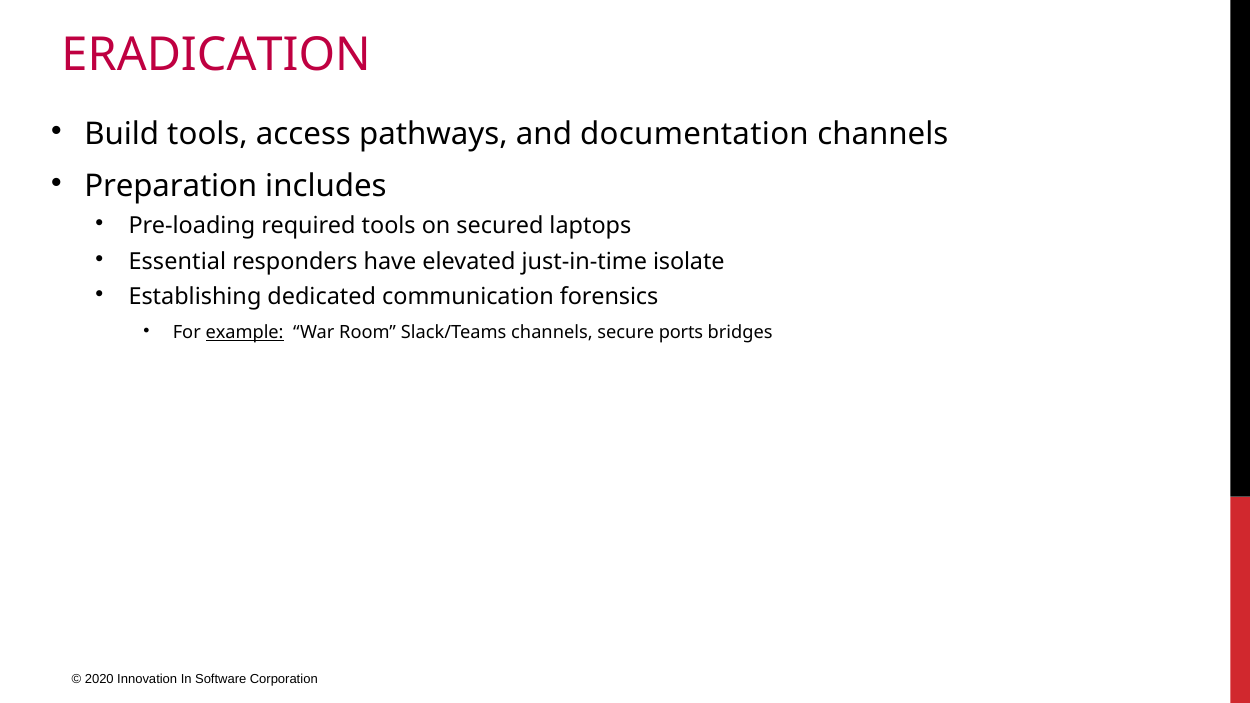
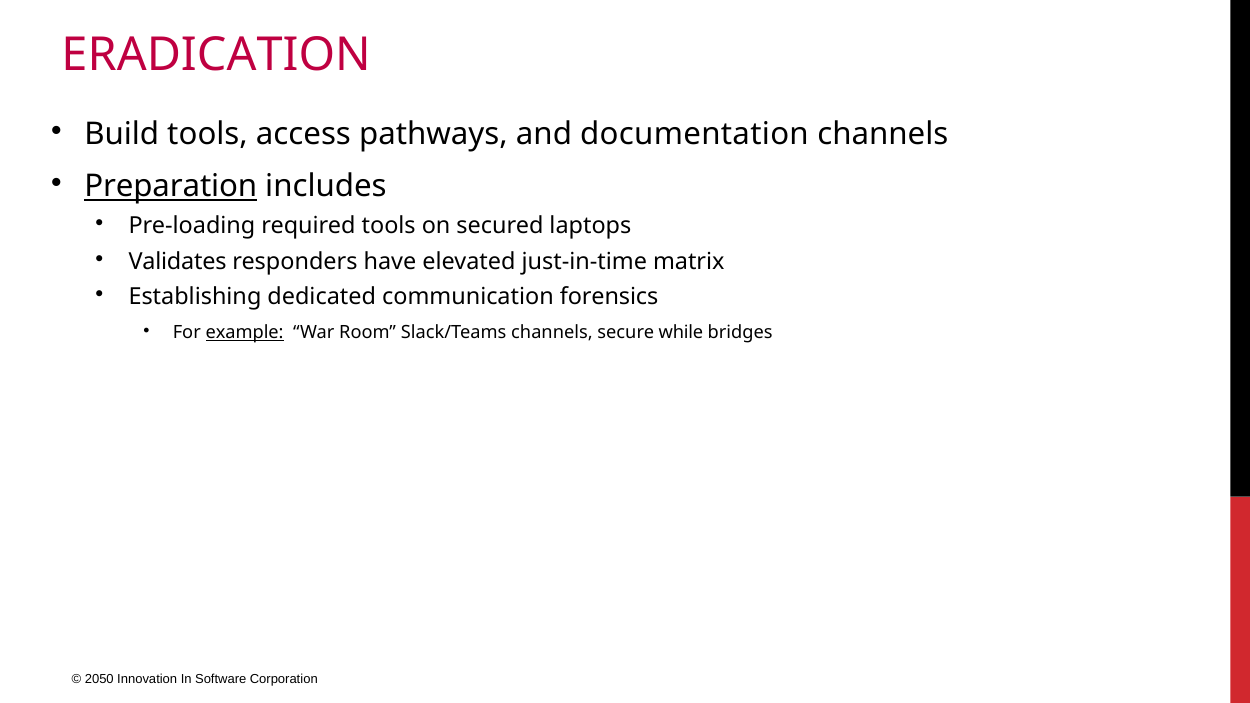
Preparation underline: none -> present (171, 186)
Essential: Essential -> Validates (178, 262)
isolate: isolate -> matrix (689, 262)
ports: ports -> while (681, 333)
2020: 2020 -> 2050 (99, 679)
